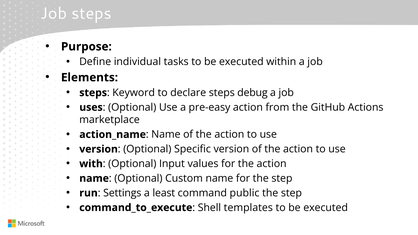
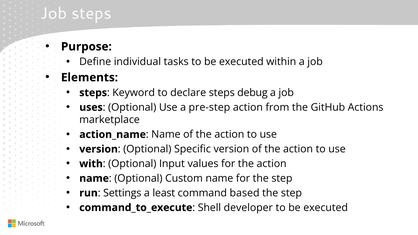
pre-easy: pre-easy -> pre-step (209, 107)
public: public -> based (245, 193)
templates: templates -> developer (248, 208)
